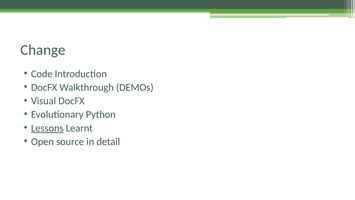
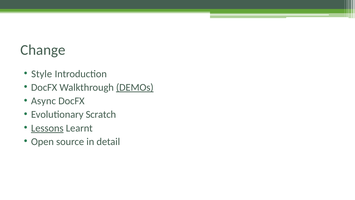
Code: Code -> Style (42, 74)
DEMOs underline: none -> present (135, 87)
Visual: Visual -> Async (43, 101)
Python: Python -> Scratch (101, 114)
